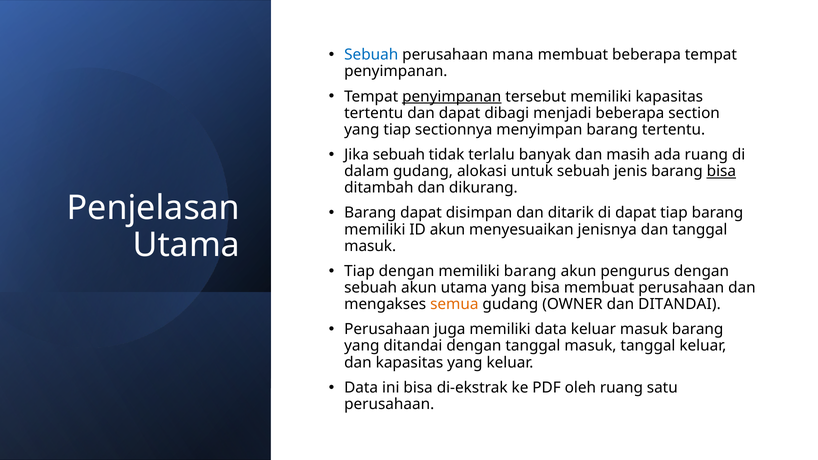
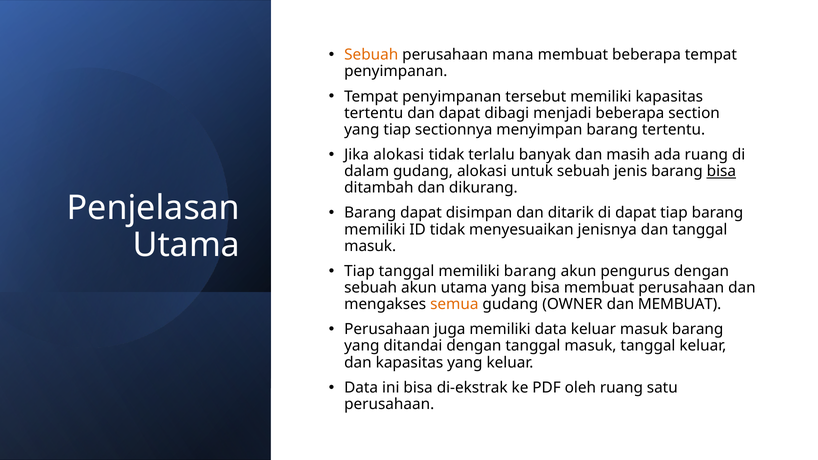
Sebuah colour: blue -> orange (371, 55)
penyimpanan underline: present -> none (452, 96)
Jika sebuah: sebuah -> alokasi (399, 155)
ID akun: akun -> tidak (448, 230)
Tiap dengan: dengan -> tanggal (407, 271)
dan DITANDAI: DITANDAI -> MEMBUAT (680, 304)
